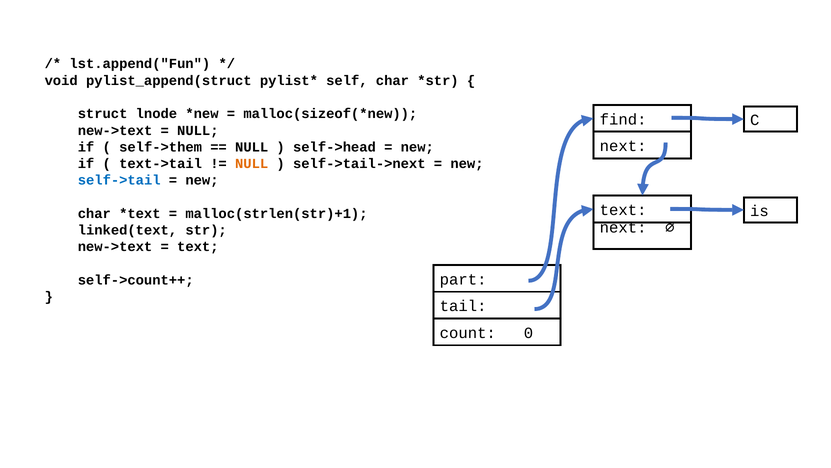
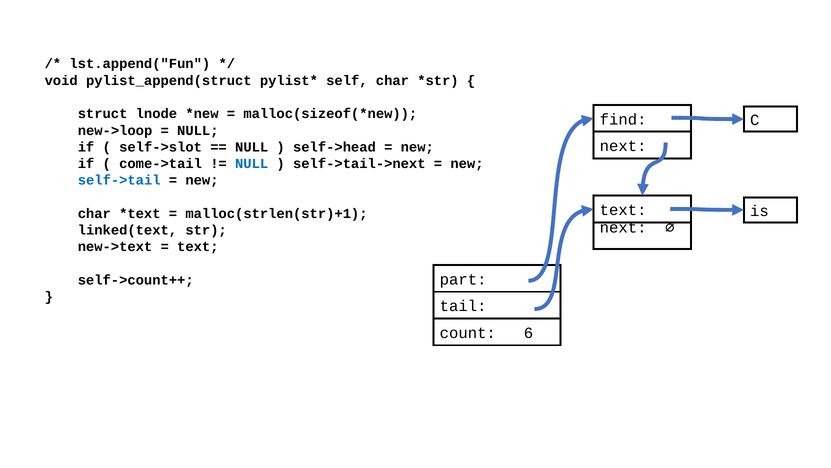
new->text: new->text -> new->loop (115, 130)
self->them: self->them -> self->slot (161, 147)
text->tail: text->tail -> come->tail (161, 164)
NULL colour: orange -> blue (252, 164)
0: 0 -> 6 (529, 333)
